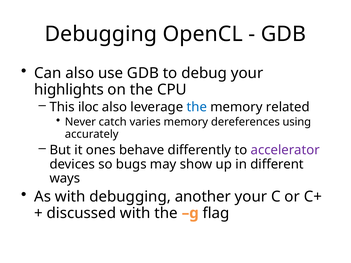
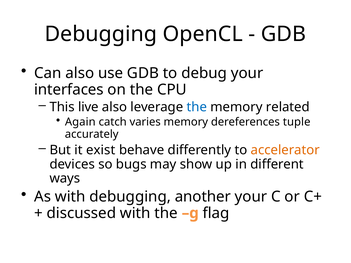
highlights: highlights -> interfaces (69, 90)
iloc: iloc -> live (88, 107)
Never: Never -> Again (80, 122)
using: using -> tuple (297, 122)
ones: ones -> exist (101, 150)
accelerator colour: purple -> orange (285, 150)
